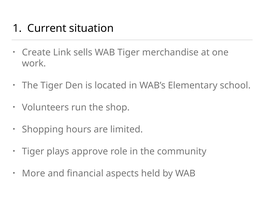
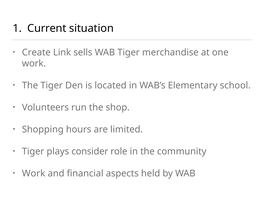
approve: approve -> consider (90, 151)
More: More -> Work (34, 173)
